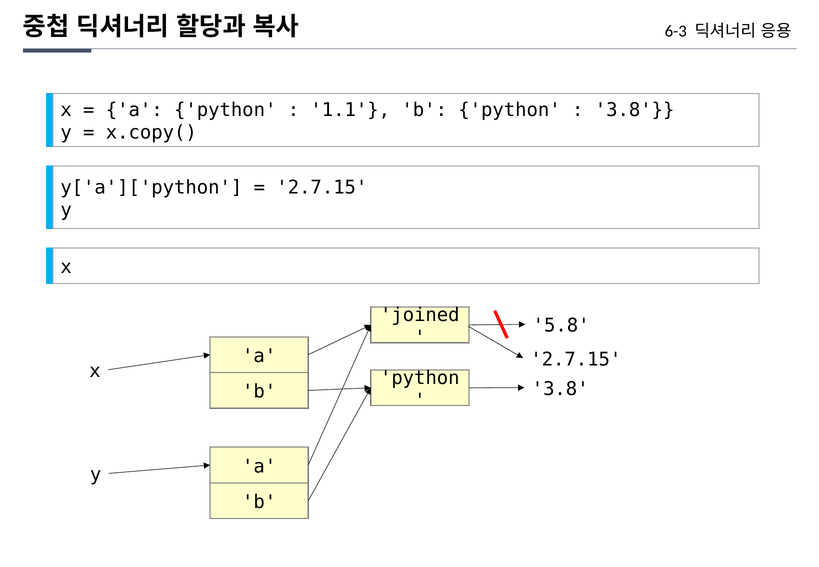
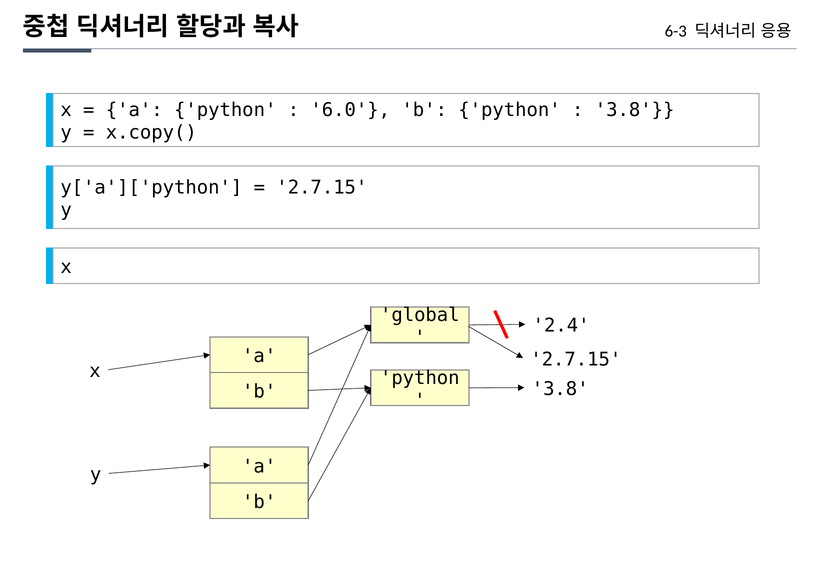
1.1: 1.1 -> 6.0 (350, 110)
joined: joined -> global (420, 315)
5.8: 5.8 -> 2.4 (561, 326)
